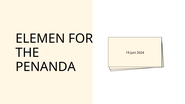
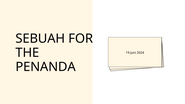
ELEMEN: ELEMEN -> SEBUAH (40, 39)
